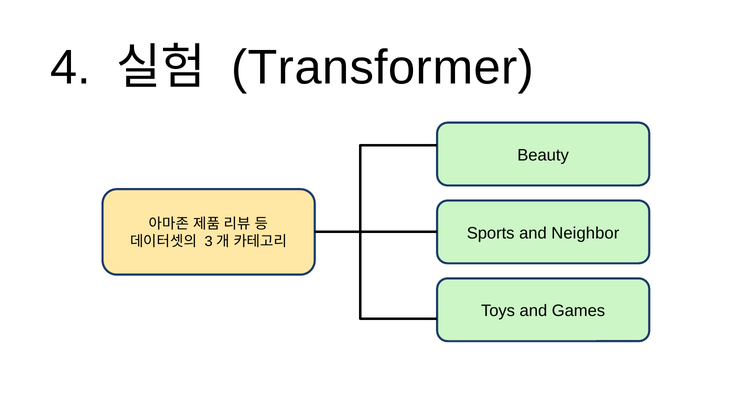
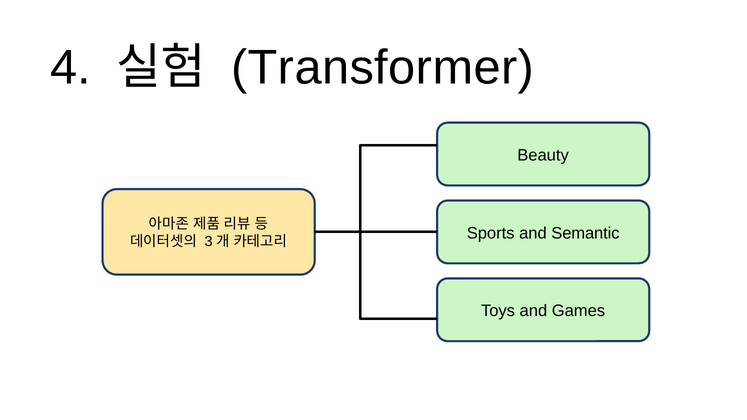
Neighbor: Neighbor -> Semantic (585, 233)
